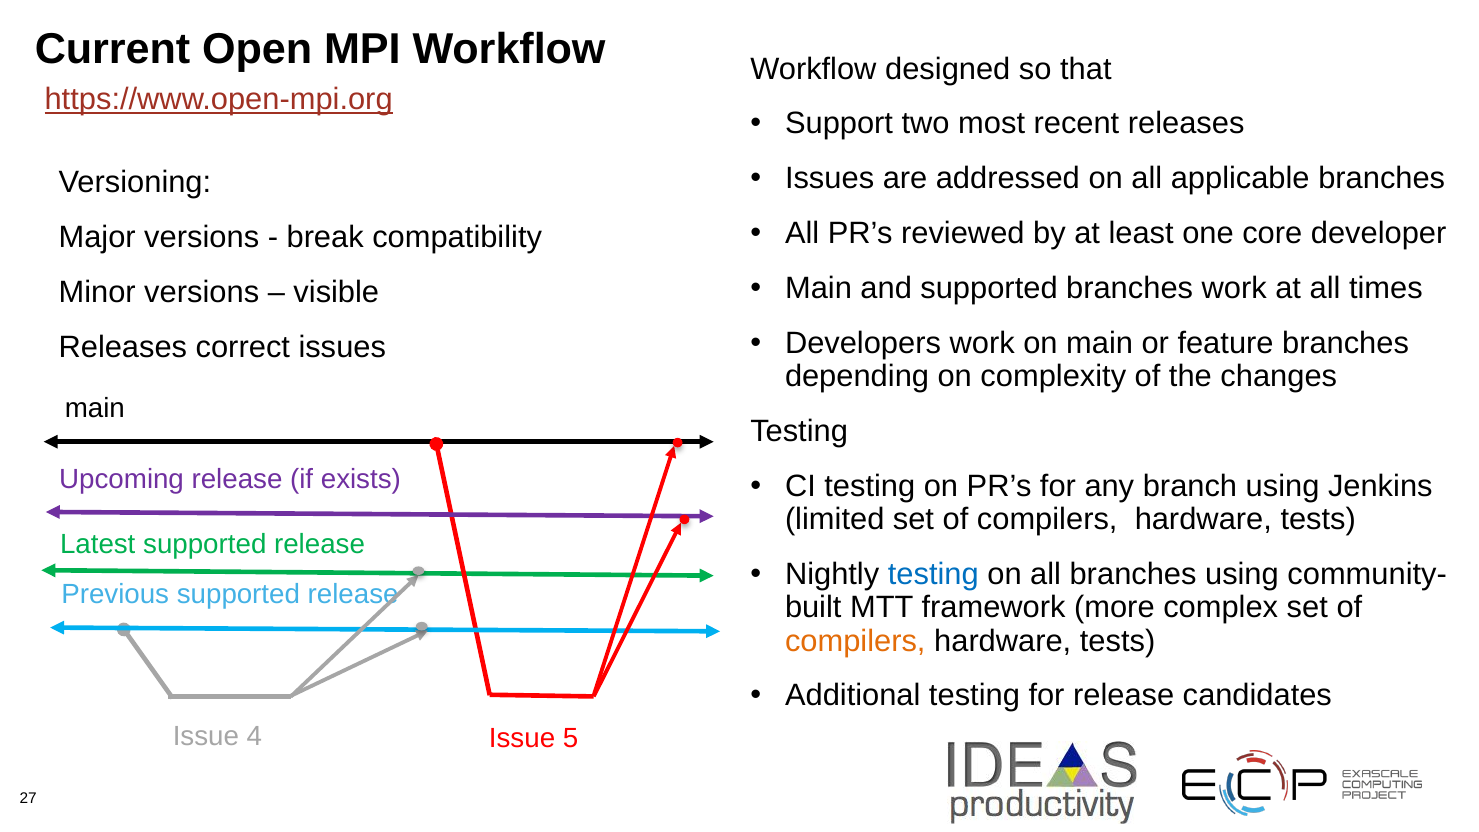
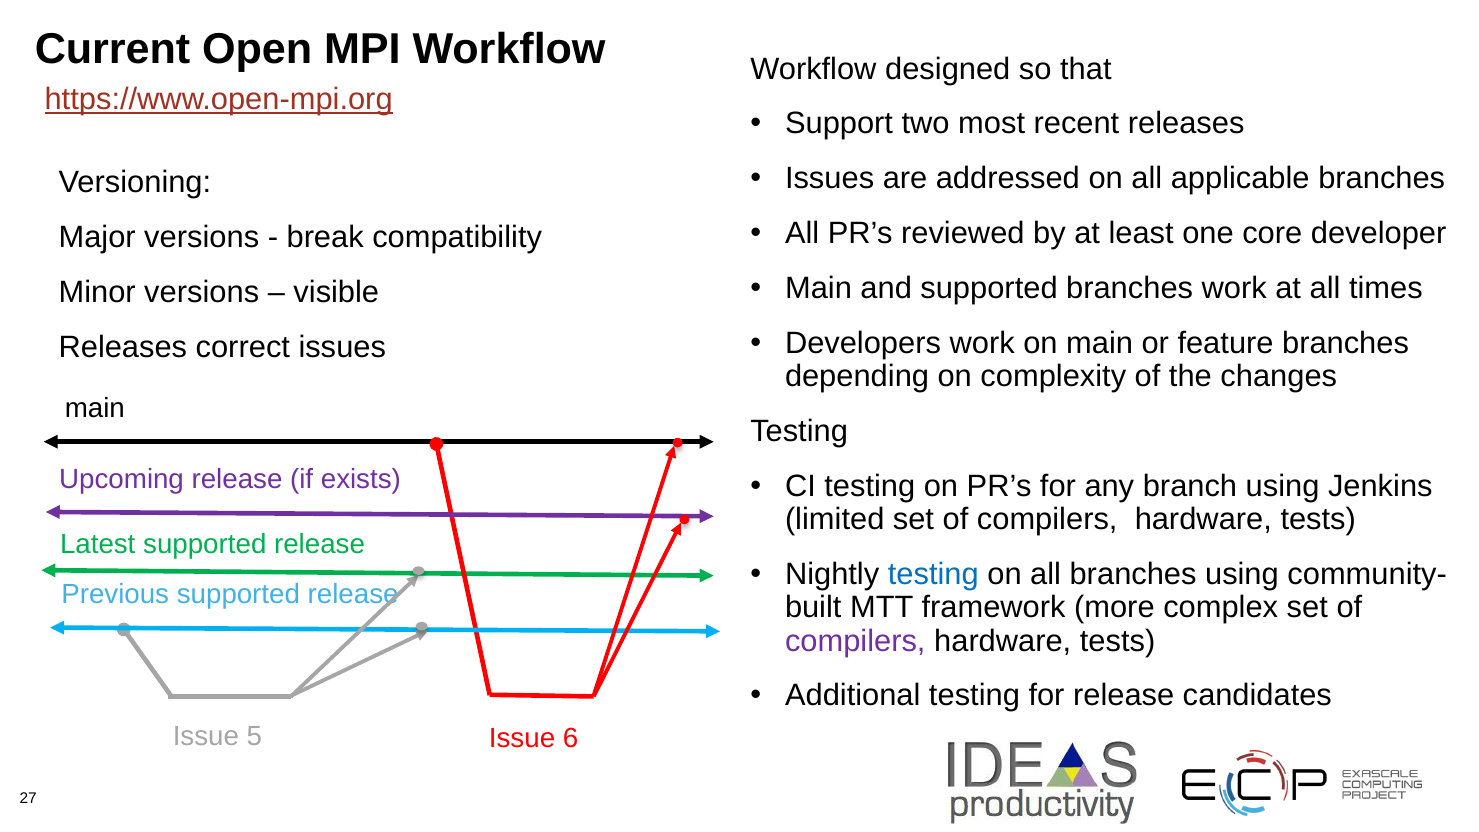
compilers colour: orange -> purple (855, 641)
4: 4 -> 5 (254, 737)
5: 5 -> 6 (571, 739)
